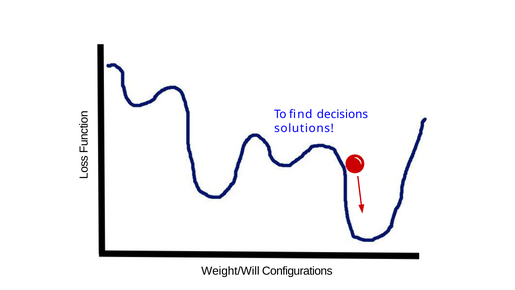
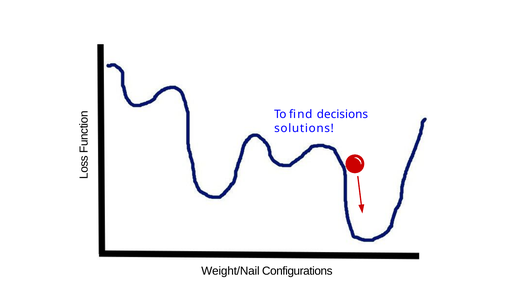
Weight/Will: Weight/Will -> Weight/Nail (230, 271)
